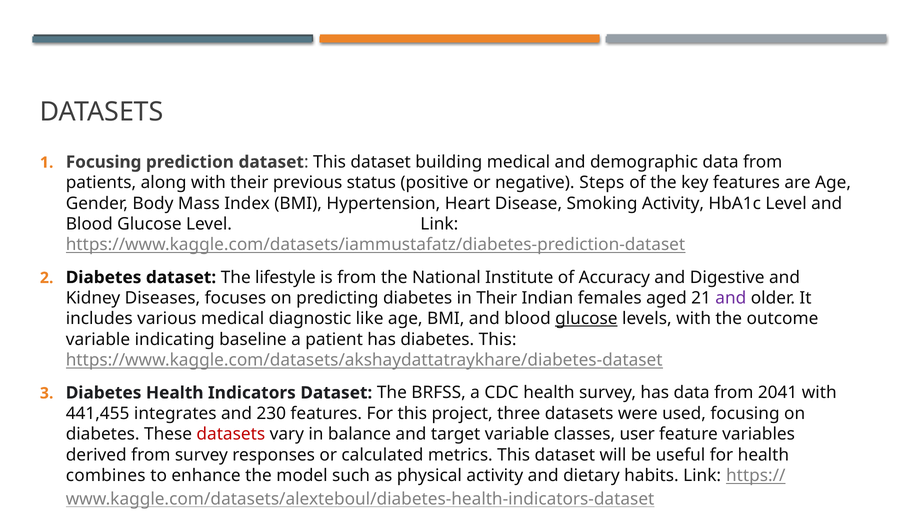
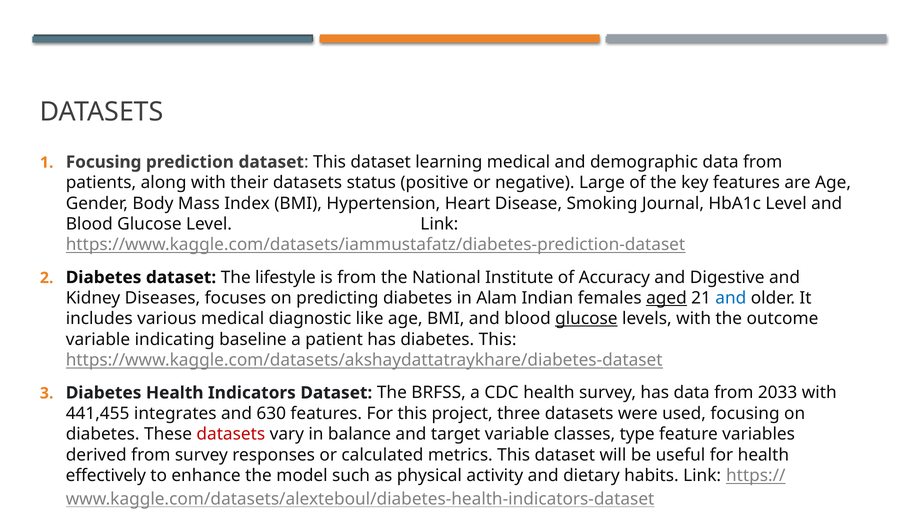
building: building -> learning (449, 162)
their previous: previous -> datasets (307, 183)
Steps: Steps -> Large (602, 183)
Smoking Activity: Activity -> Journal (673, 204)
in Their: Their -> Alam (497, 298)
aged underline: none -> present (666, 298)
and colour: purple -> blue (731, 298)
2041: 2041 -> 2033 (778, 393)
230: 230 -> 630 (271, 414)
user: user -> type (637, 435)
combines: combines -> effectively (106, 476)
